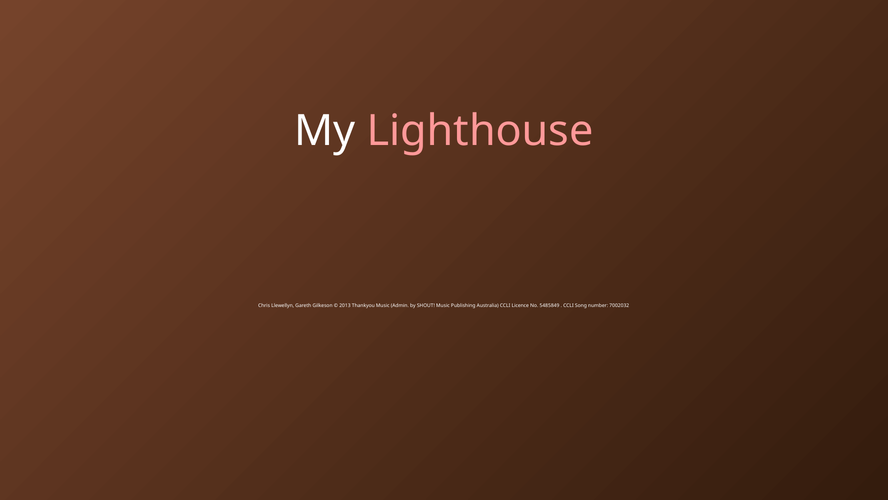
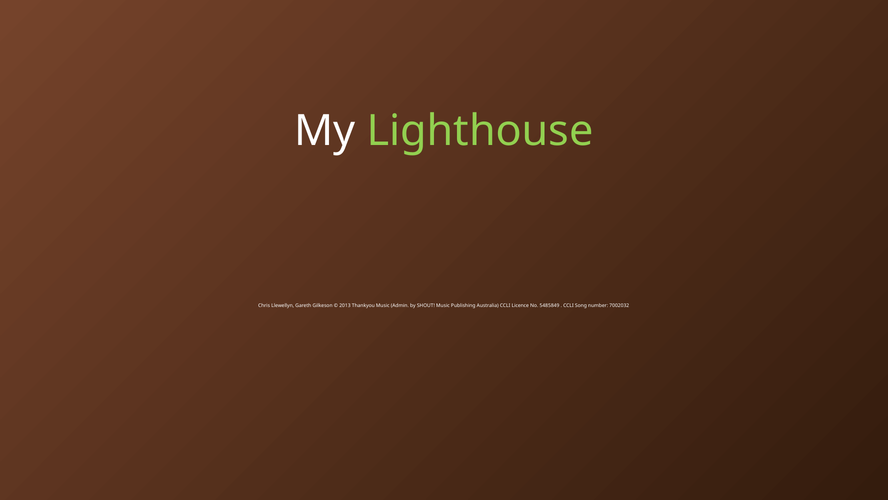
Lighthouse colour: pink -> light green (480, 131)
